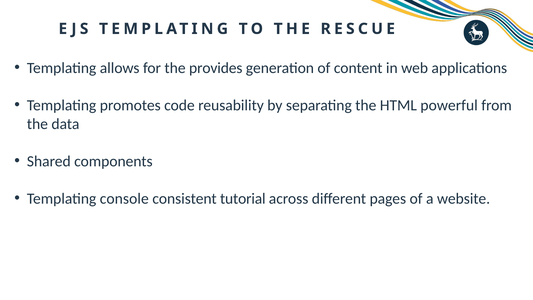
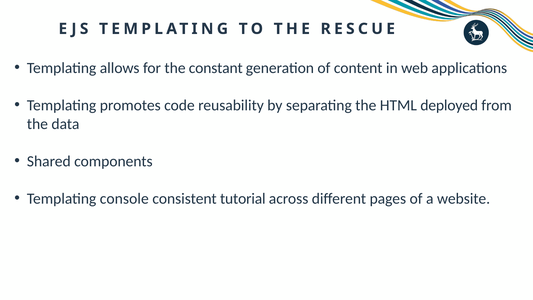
provides: provides -> constant (216, 68)
powerful: powerful -> deployed (449, 105)
